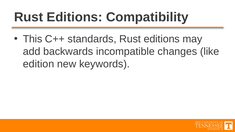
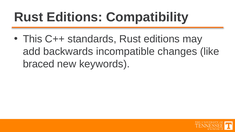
edition: edition -> braced (39, 64)
